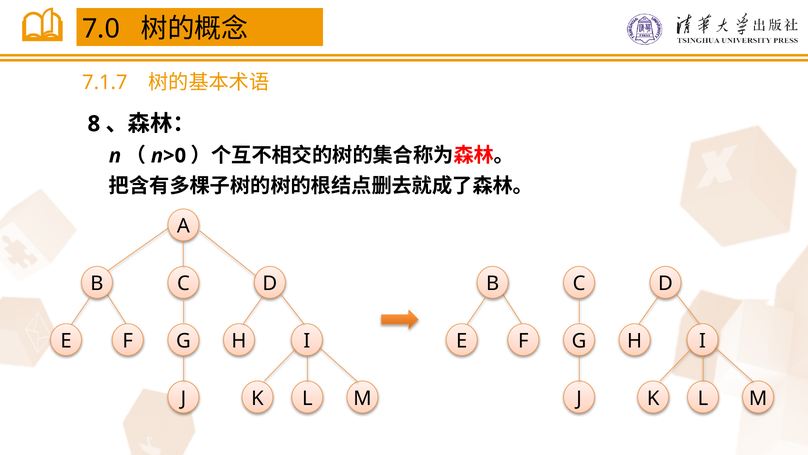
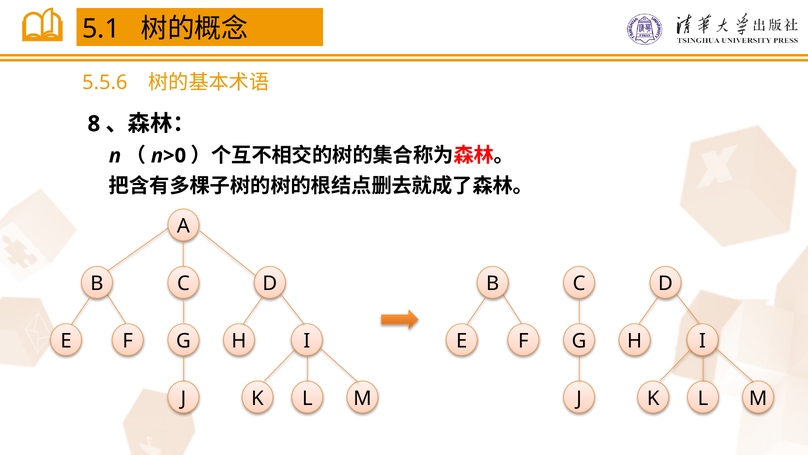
7.0: 7.0 -> 5.1 (101, 29)
7.1.7: 7.1.7 -> 5.5.6 (105, 83)
